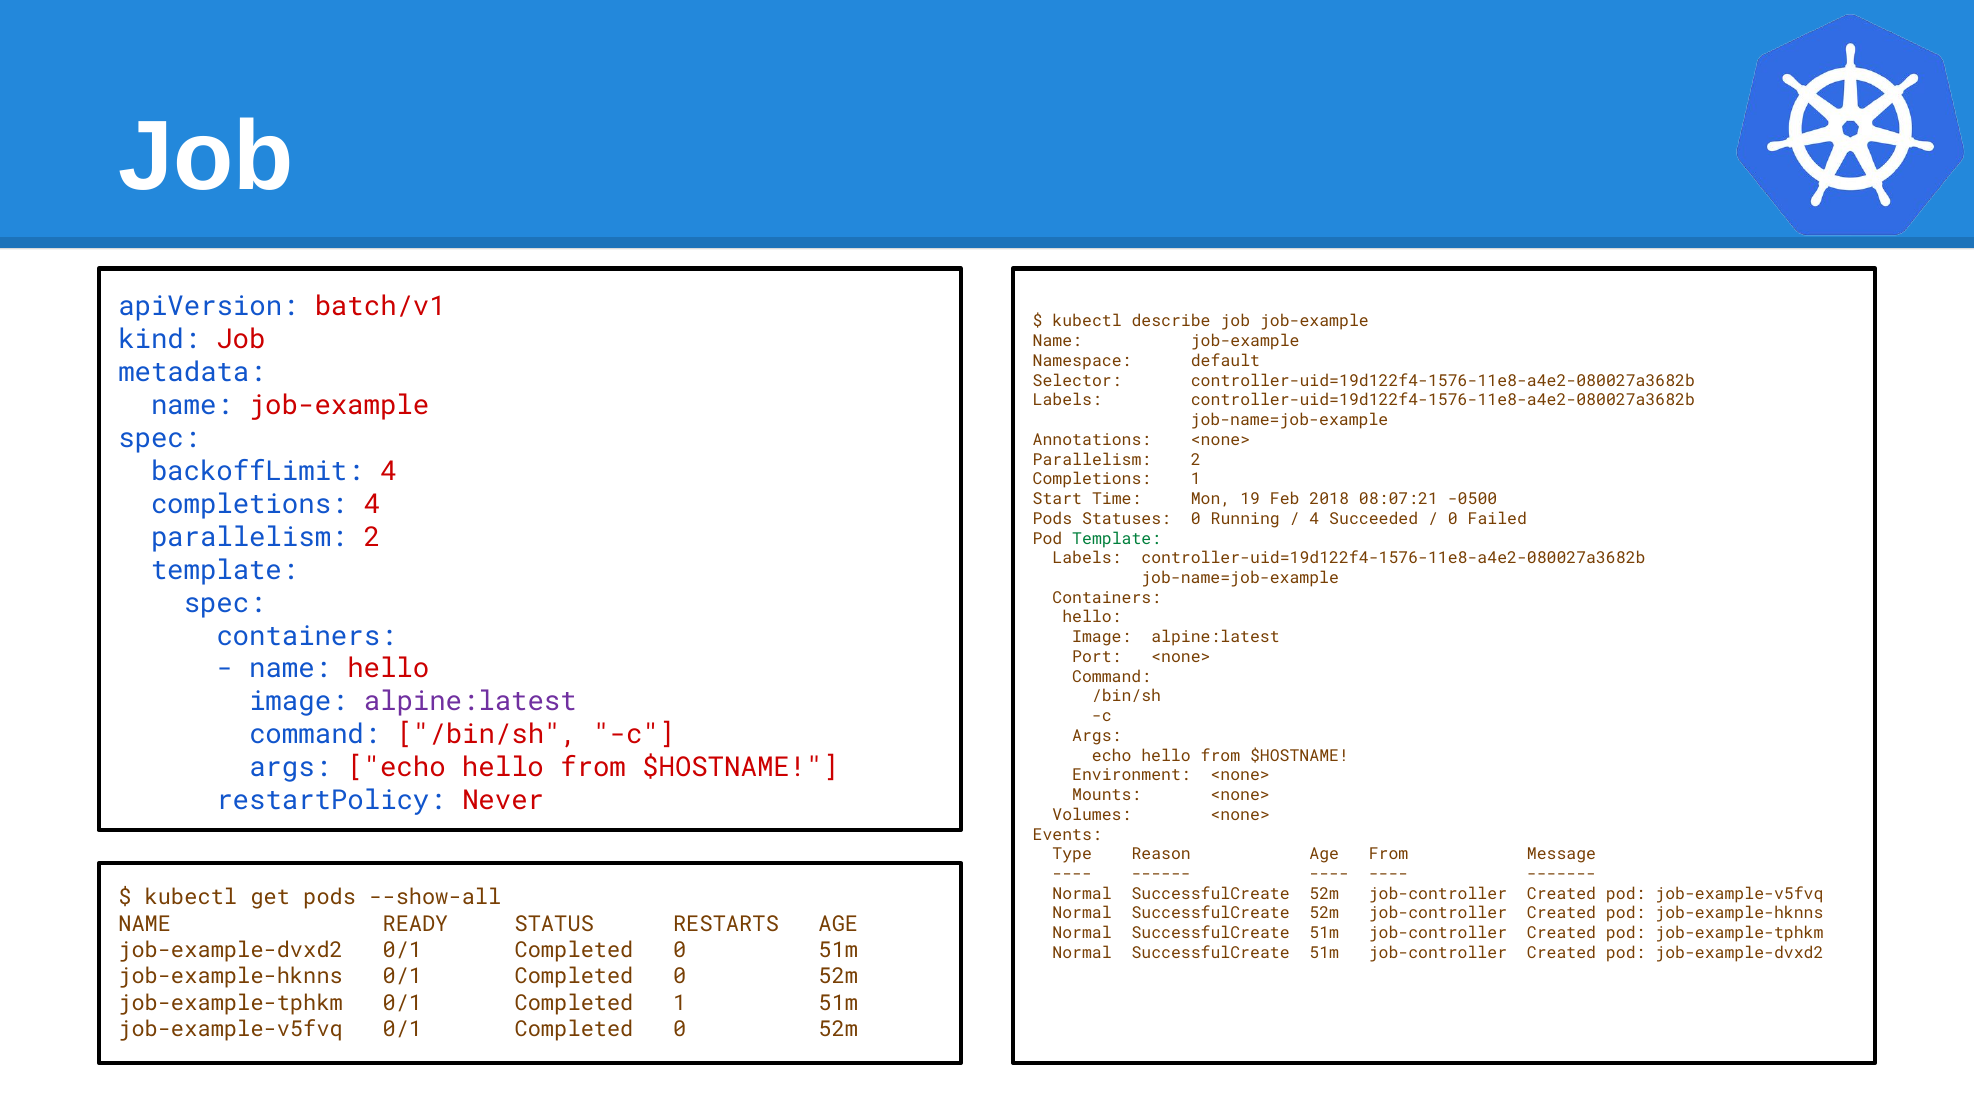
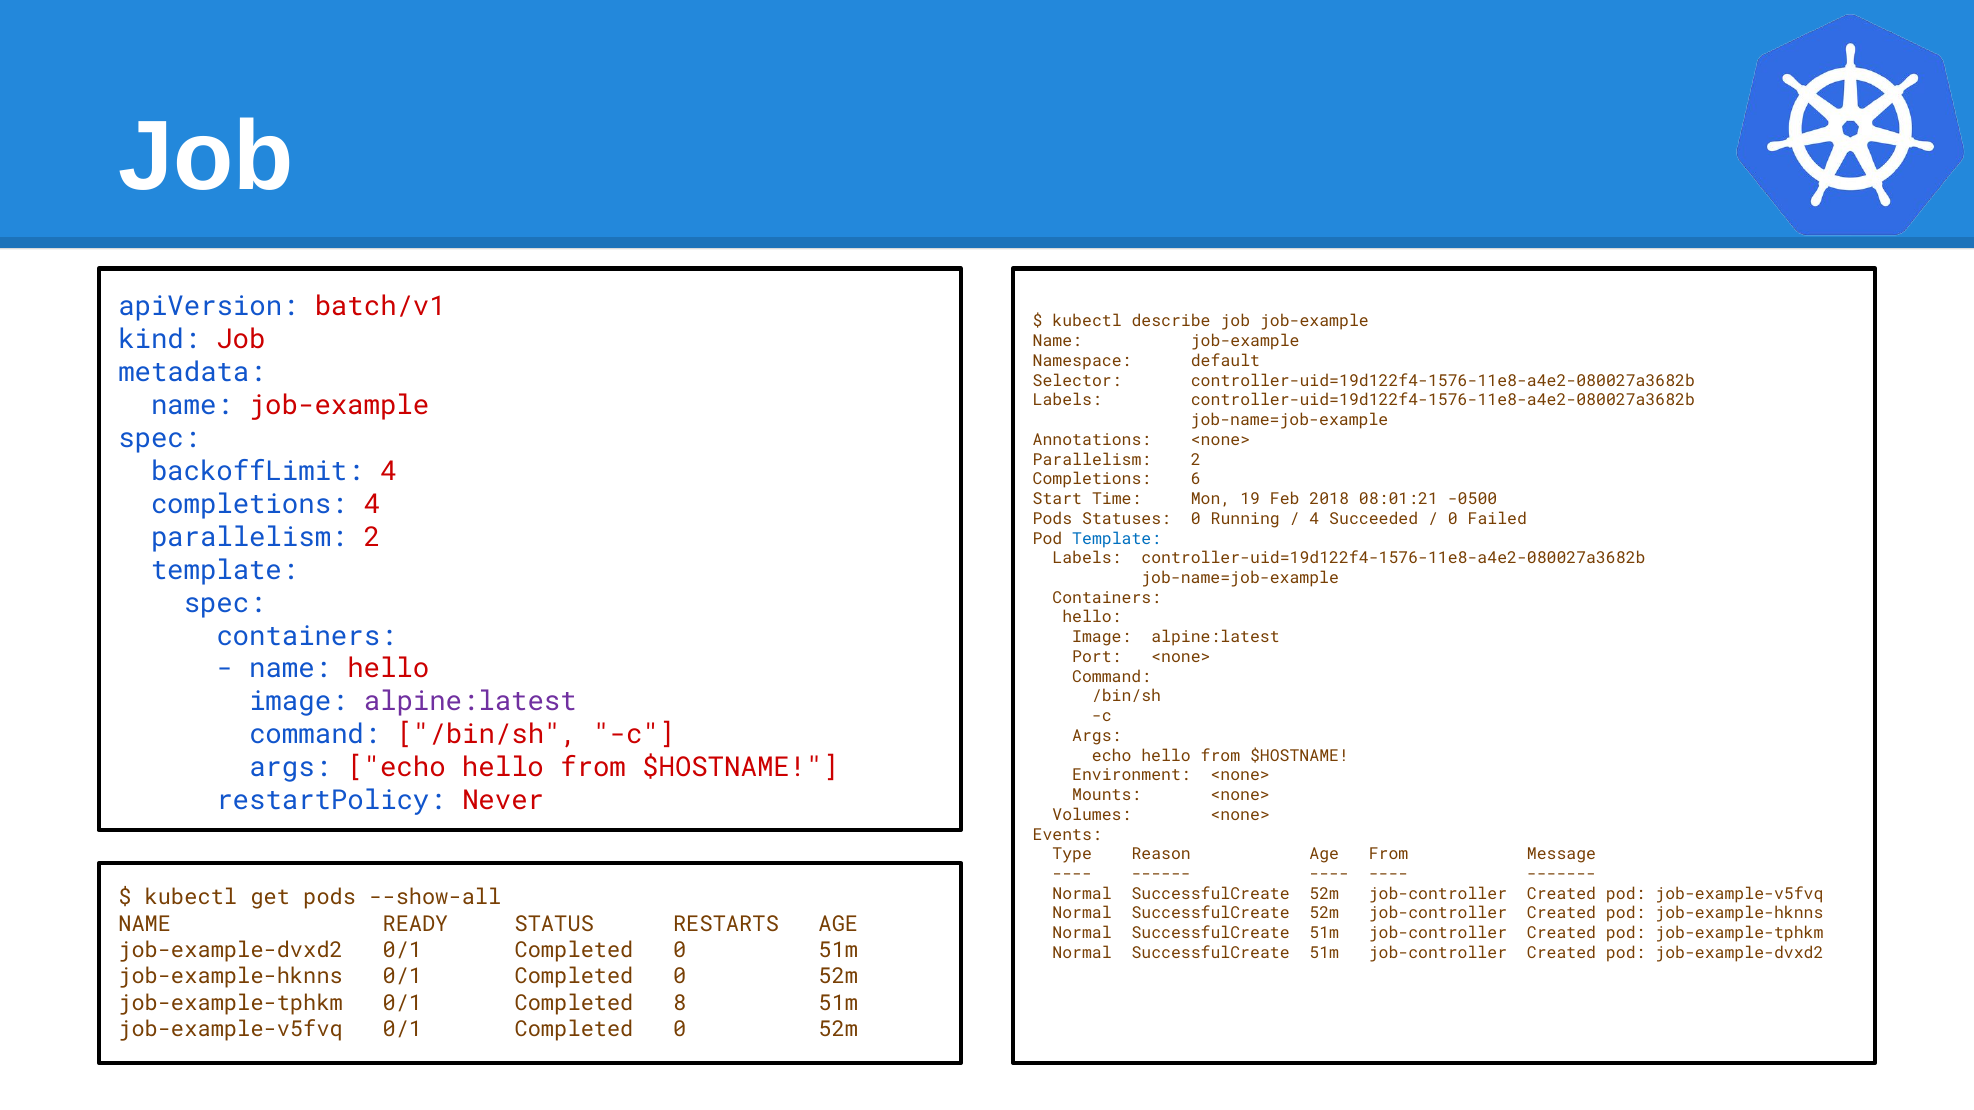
Completions 1: 1 -> 6 (1196, 480)
08:07:21: 08:07:21 -> 08:01:21 (1398, 499)
Template colour: green -> blue (1117, 539)
Completed 1: 1 -> 8 (680, 1003)
